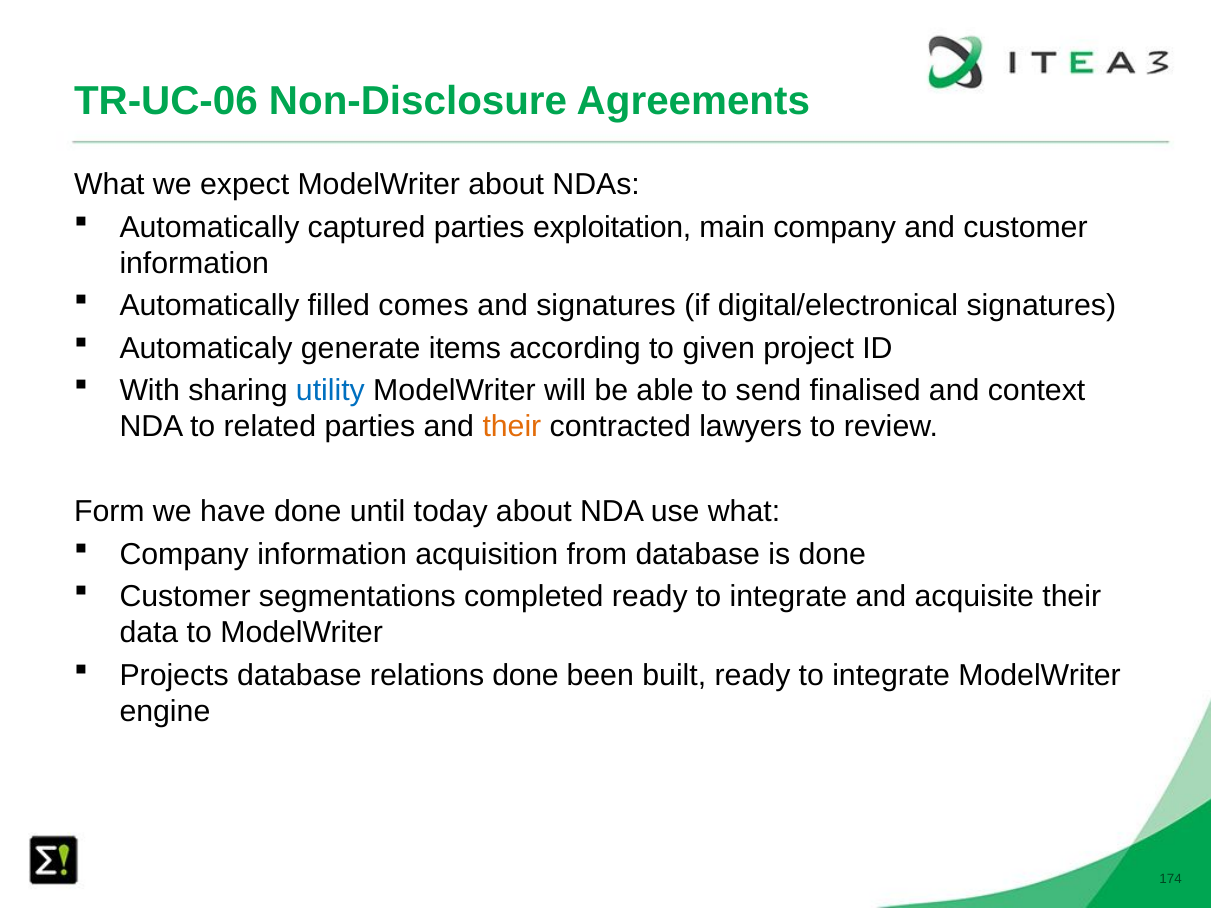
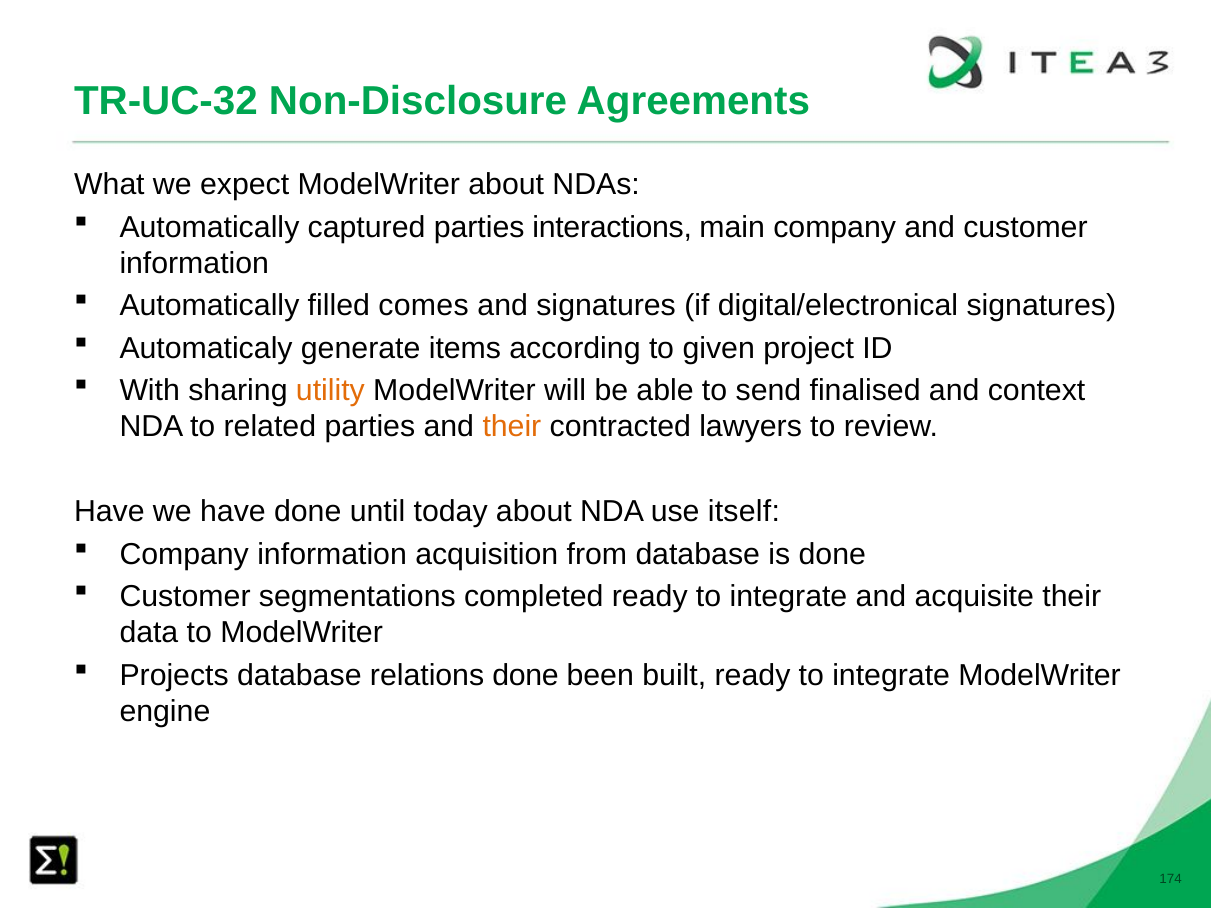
TR-UC-06: TR-UC-06 -> TR-UC-32 (166, 101)
exploitation: exploitation -> interactions (612, 227)
utility colour: blue -> orange (330, 391)
Form: Form -> Have (109, 512)
use what: what -> itself (744, 512)
